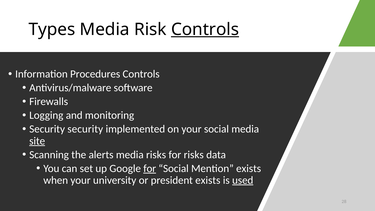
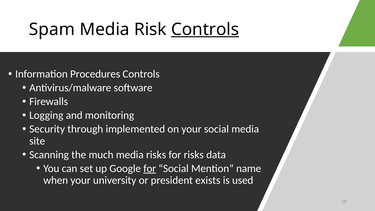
Types: Types -> Spam (52, 29)
Security security: security -> through (85, 129)
site underline: present -> none (37, 141)
alerts: alerts -> much (101, 155)
Mention exists: exists -> name (249, 168)
used underline: present -> none (243, 180)
